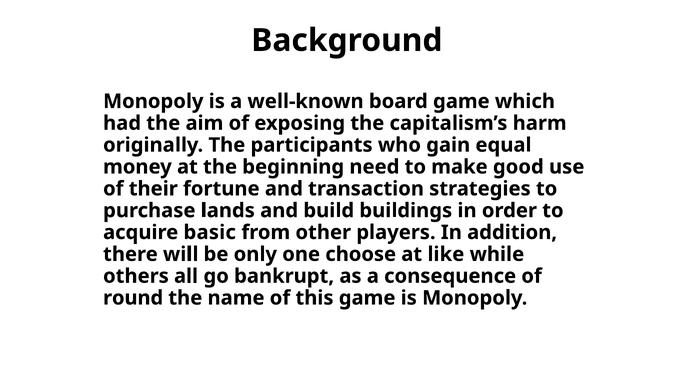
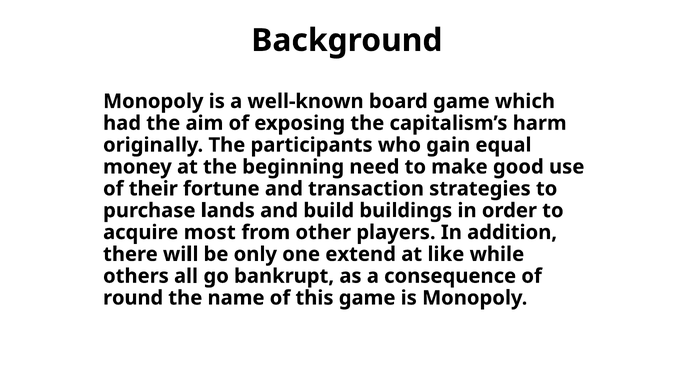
basic: basic -> most (210, 233)
choose: choose -> extend (361, 254)
